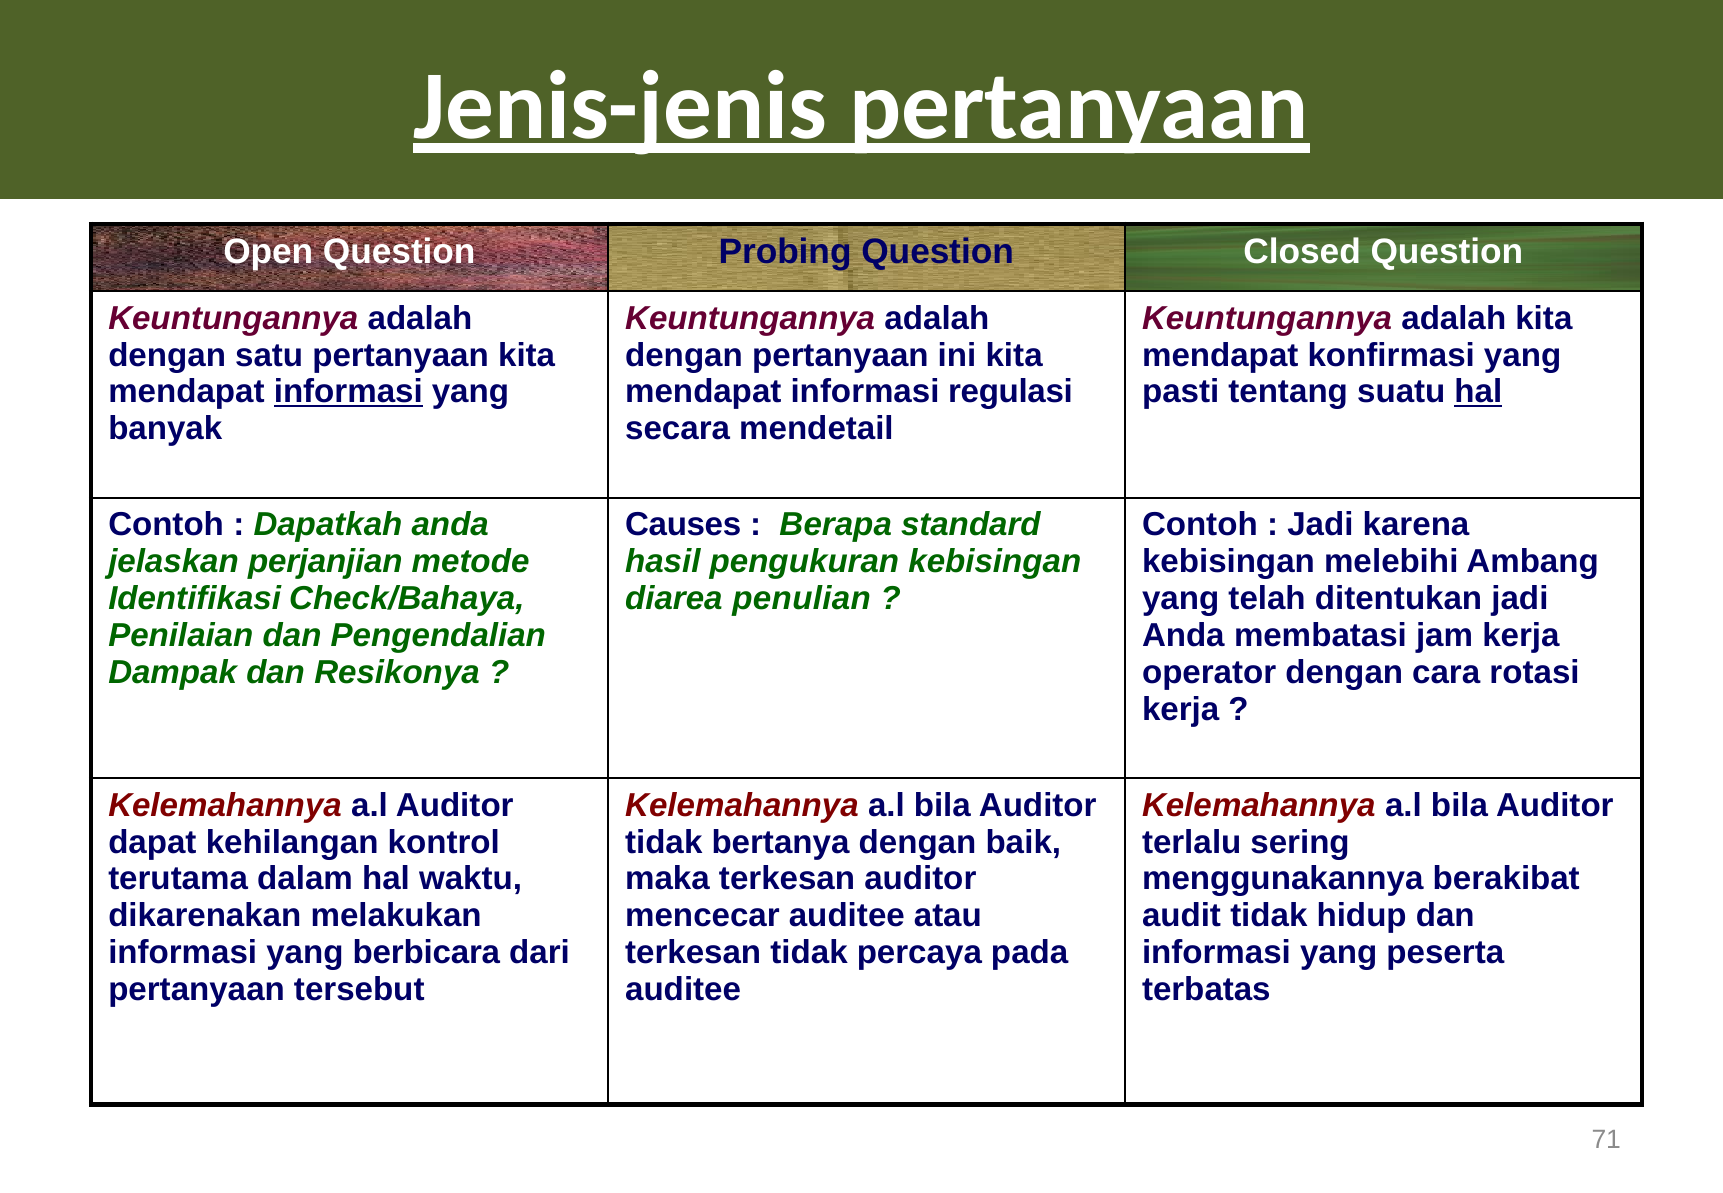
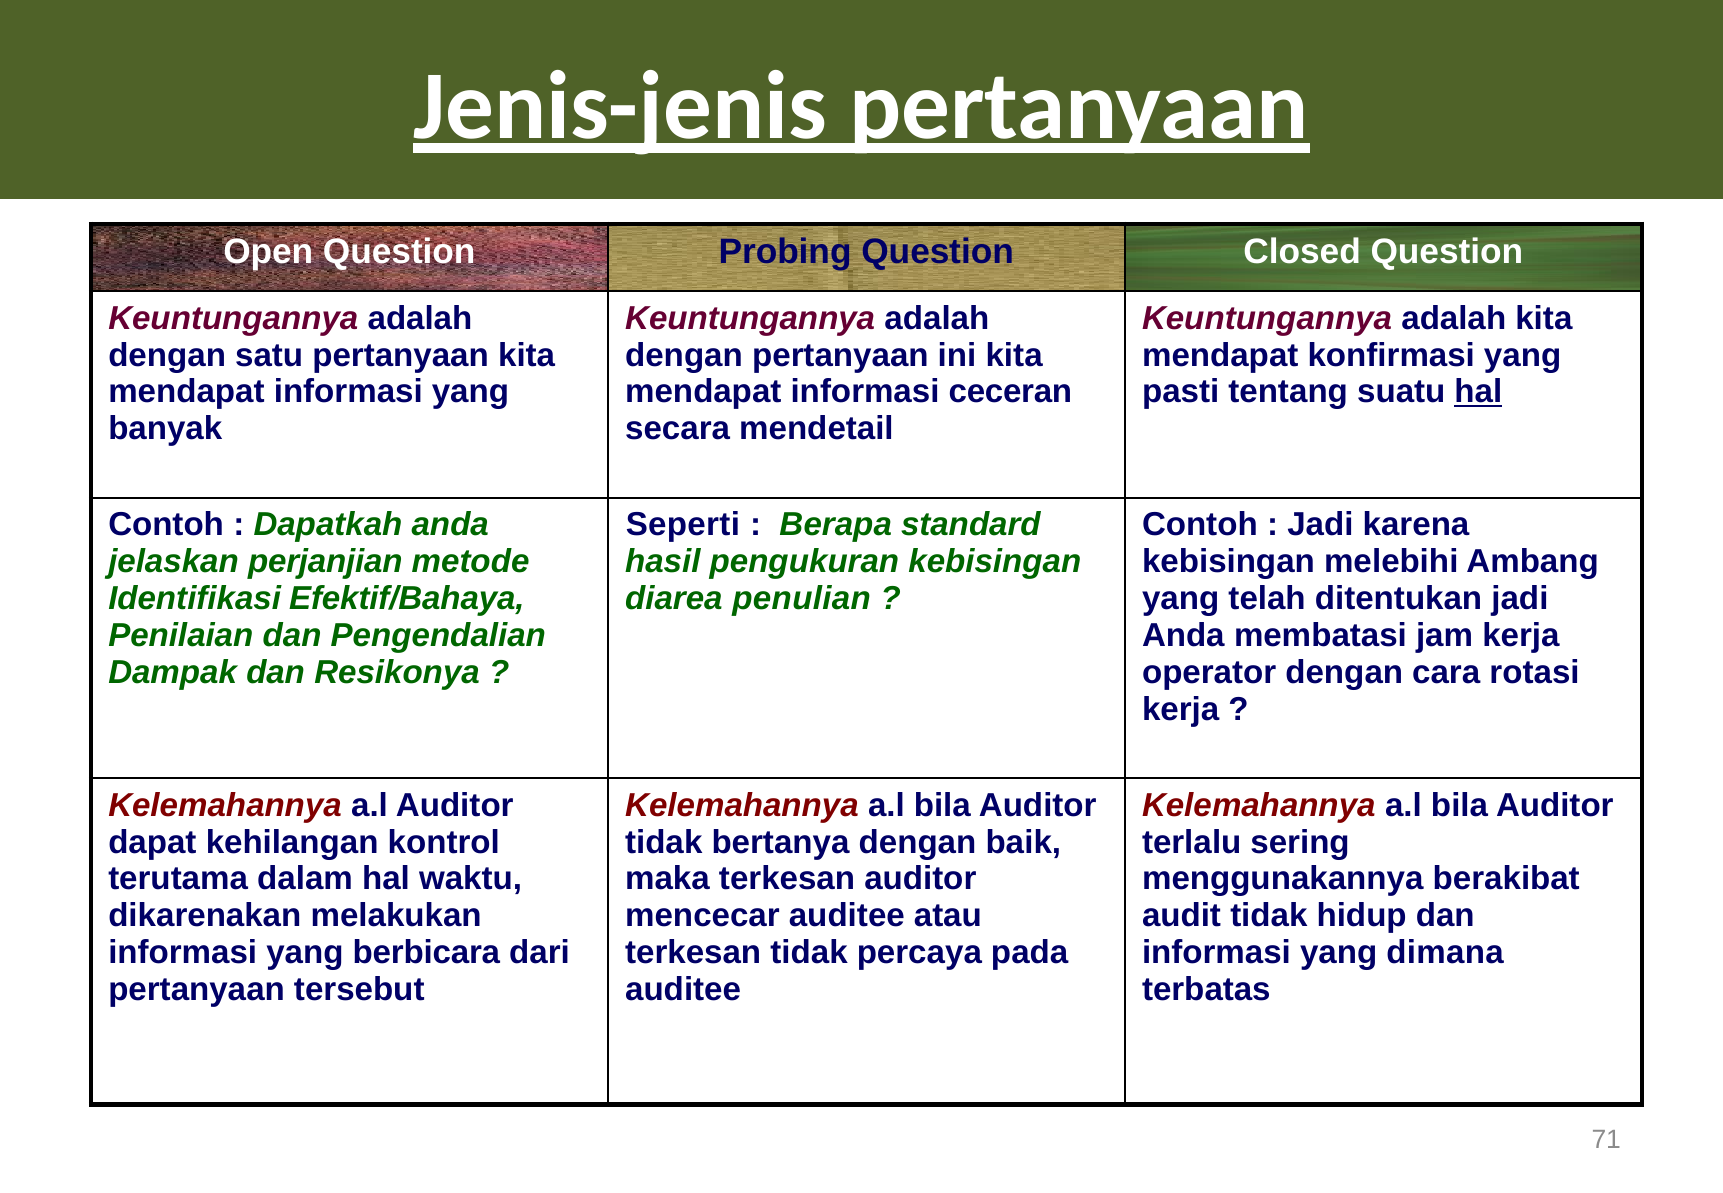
informasi underline: present -> none (348, 392)
regulasi: regulasi -> ceceran (1010, 392)
Causes: Causes -> Seperti (683, 525)
Check/Bahaya: Check/Bahaya -> Efektif/Bahaya (407, 599)
peserta: peserta -> dimana (1445, 953)
